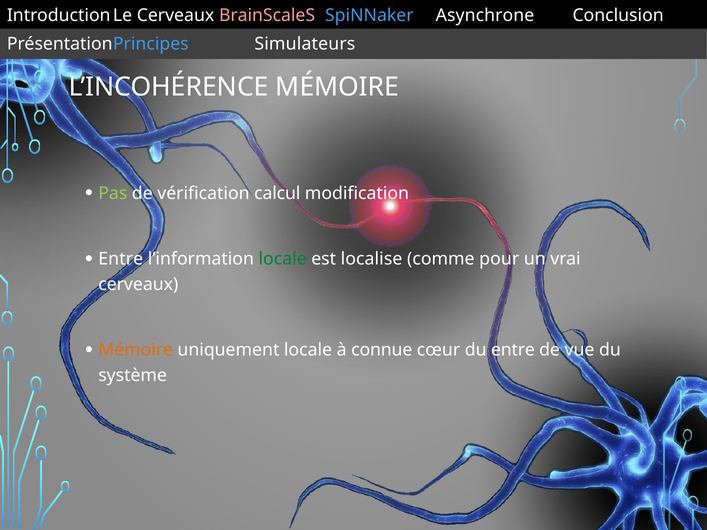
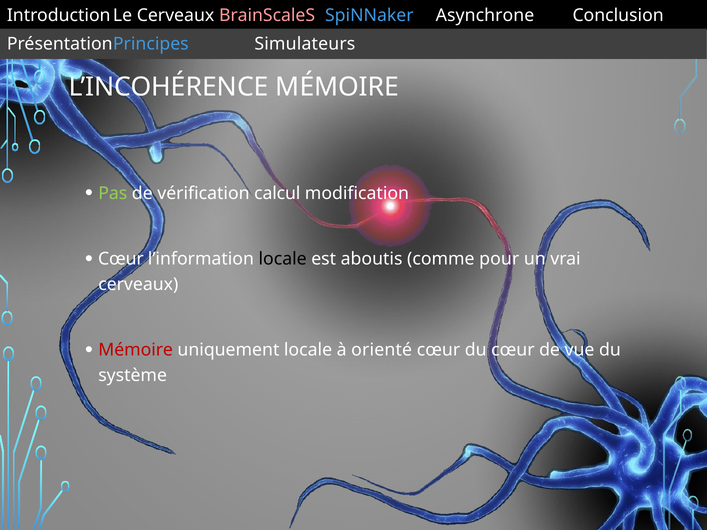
Entre: Entre -> Cœur (121, 259)
locale colour: green -> black (283, 259)
localise: localise -> aboutis (372, 259)
Mémoire colour: orange -> red (136, 350)
connue: connue -> orienté (382, 350)
du entre: entre -> cœur (513, 350)
